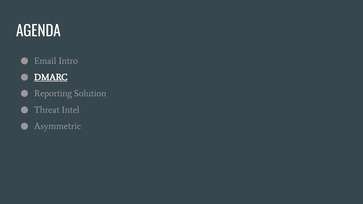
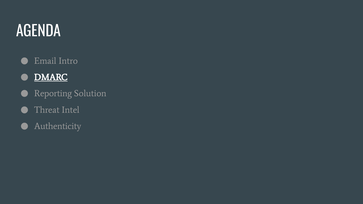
Asymmetric: Asymmetric -> Authenticity (58, 126)
